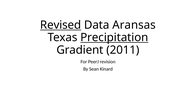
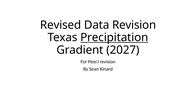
Revised underline: present -> none (61, 25)
Data Aransas: Aransas -> Revision (134, 25)
2011: 2011 -> 2027 (123, 50)
